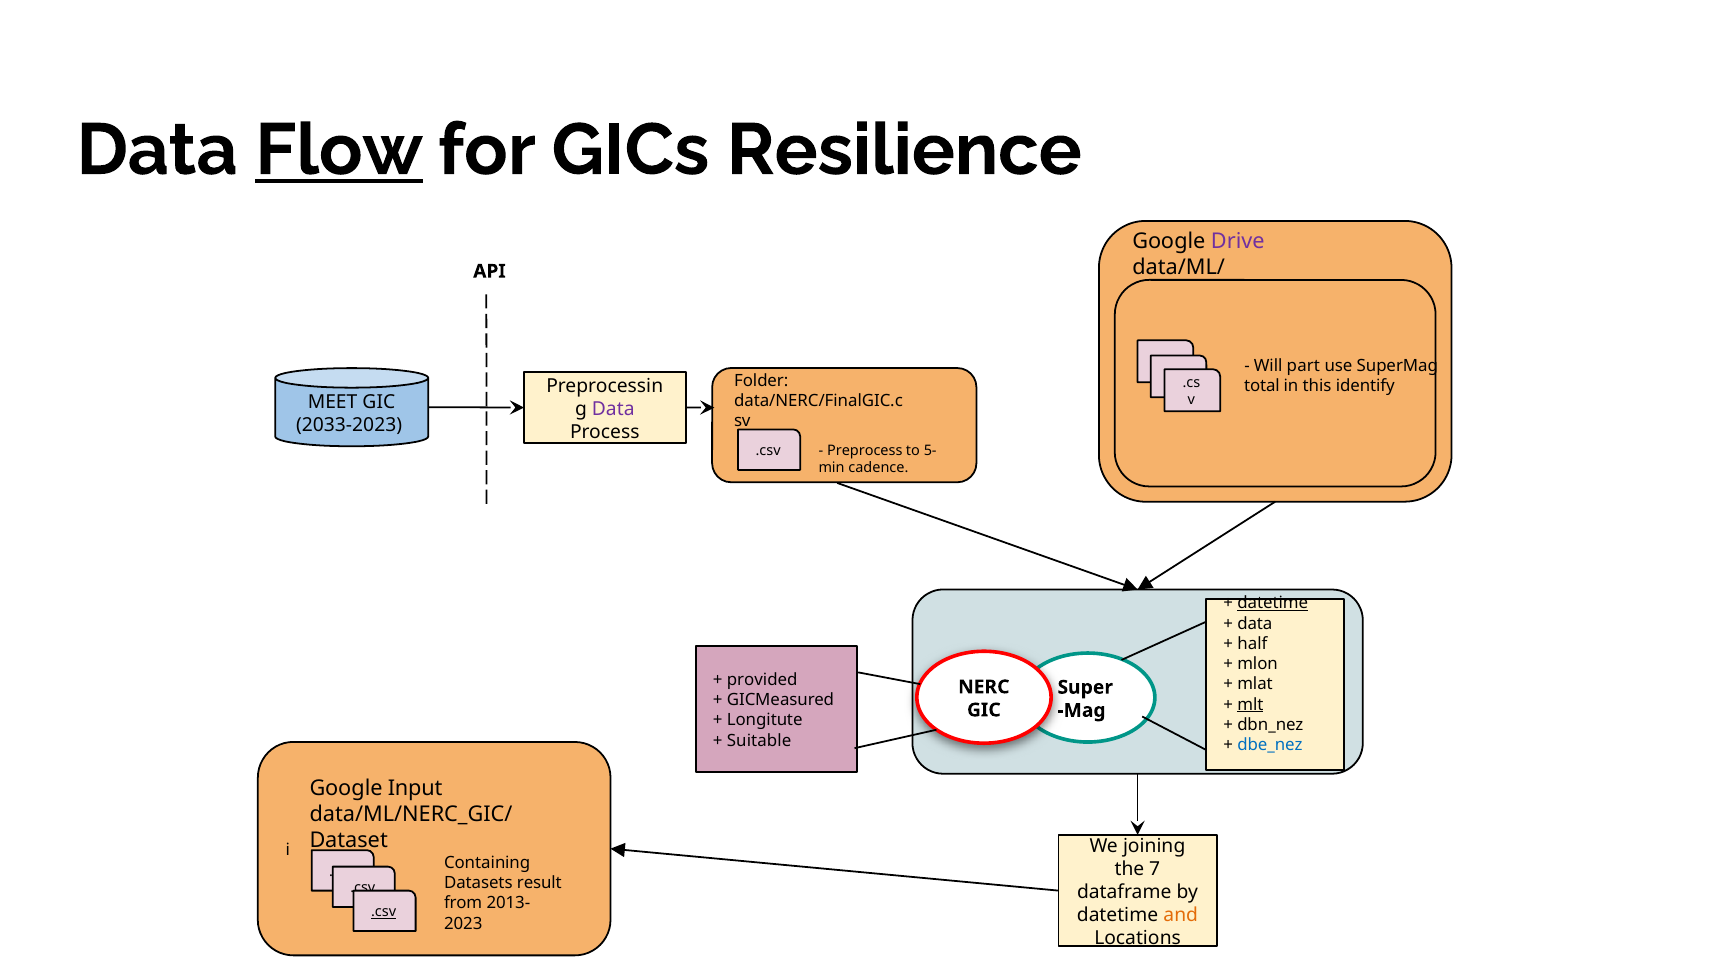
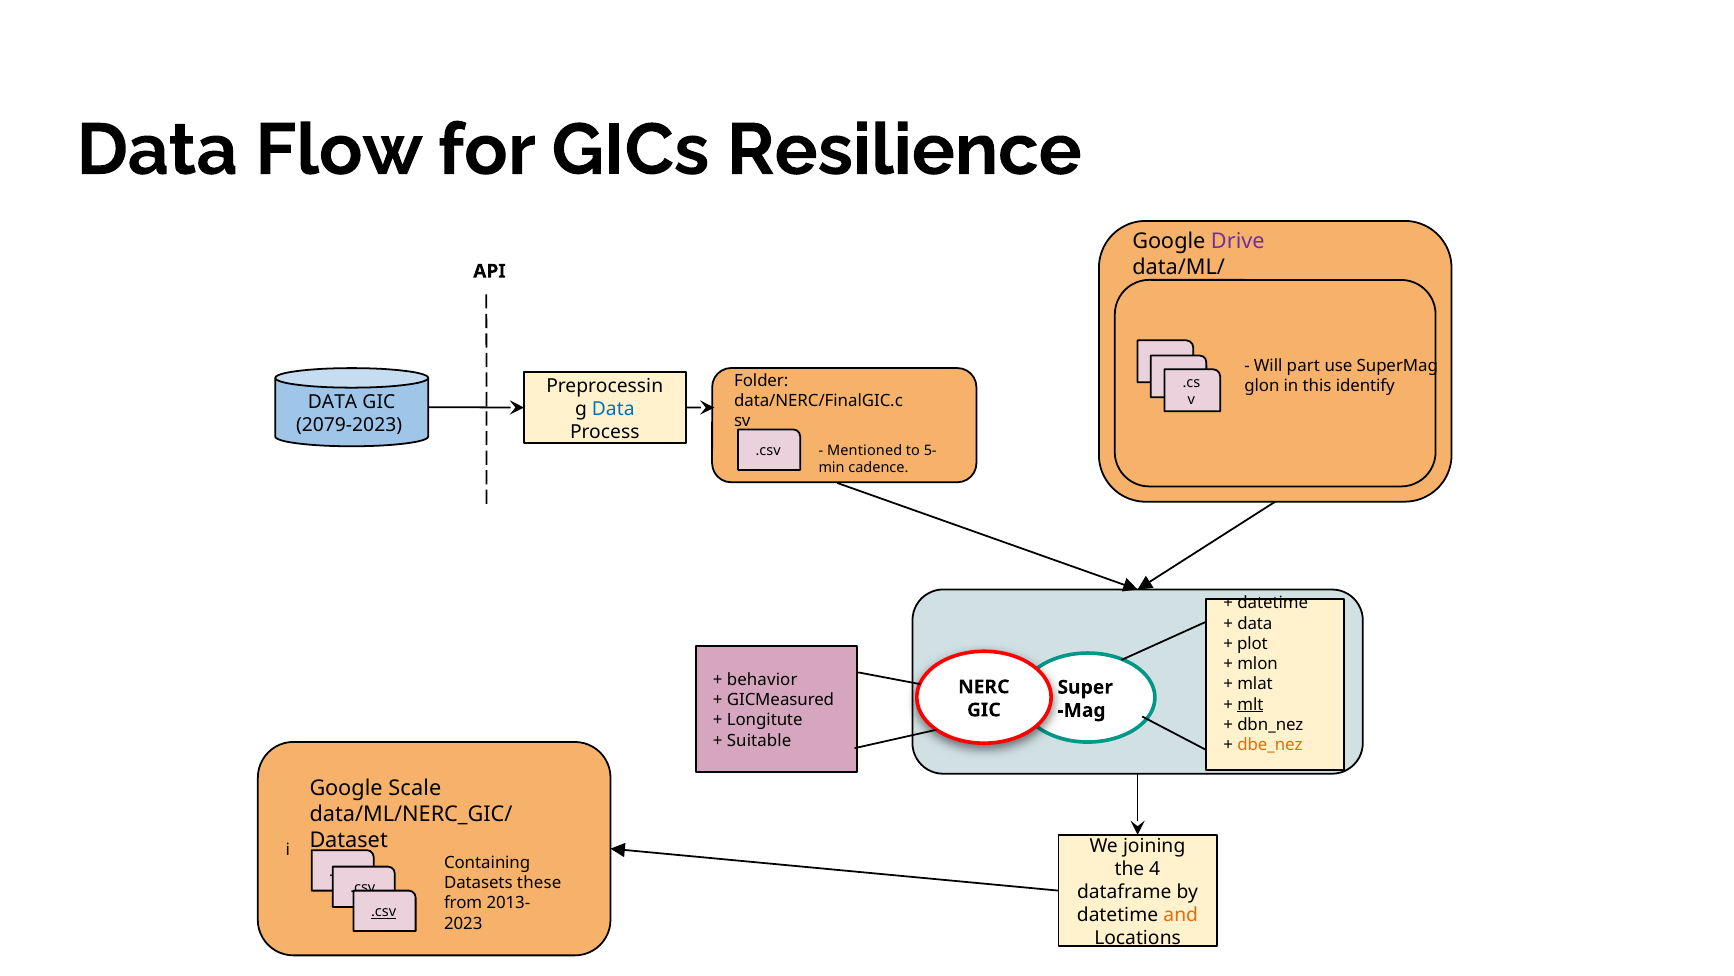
Flow underline: present -> none (339, 150)
total: total -> glon (1262, 386)
MEET: MEET -> DATA (333, 402)
Data colour: purple -> blue (613, 409)
2033-2023: 2033-2023 -> 2079-2023 (349, 425)
Preprocess: Preprocess -> Mentioned (865, 450)
datetime underline: present -> none (1273, 603)
half: half -> plot (1252, 643)
provided: provided -> behavior (762, 679)
dbe_nez colour: blue -> orange (1270, 744)
Input: Input -> Scale (415, 788)
7: 7 -> 4 (1155, 868)
result: result -> these (539, 883)
